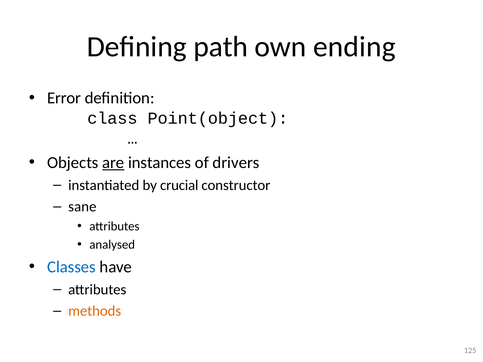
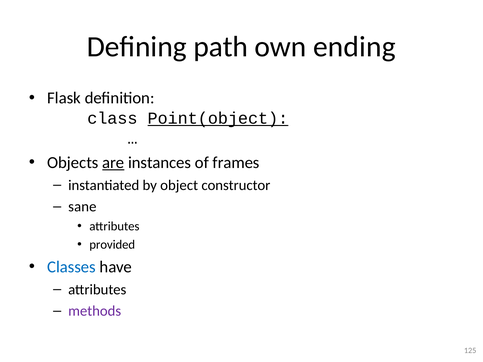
Error: Error -> Flask (64, 98)
Point(object underline: none -> present (218, 118)
drivers: drivers -> frames (236, 163)
crucial: crucial -> object (179, 185)
analysed: analysed -> provided (112, 245)
methods colour: orange -> purple (95, 311)
